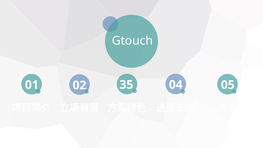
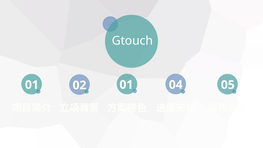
02 35: 35 -> 01 (126, 85)
